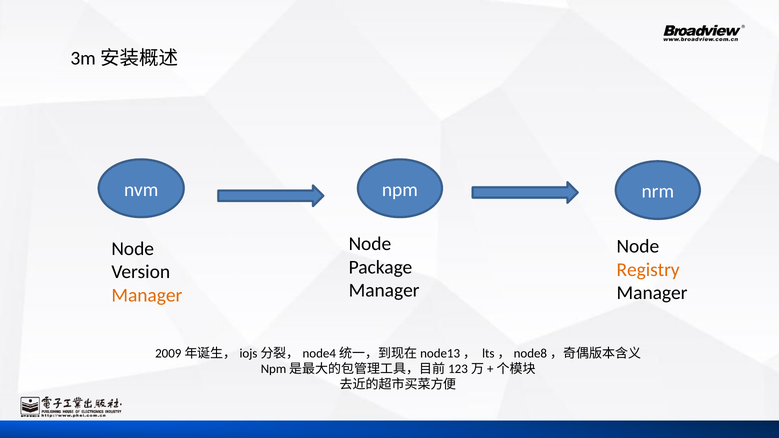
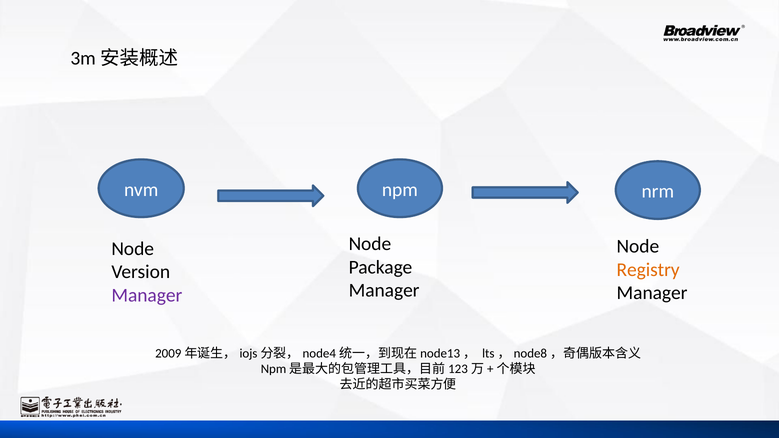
Manager colour: orange -> purple (147, 295)
